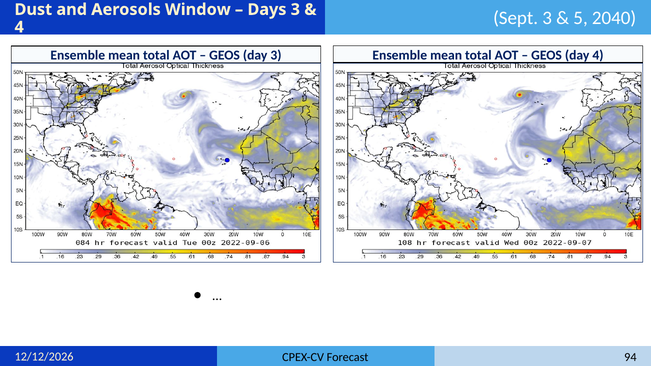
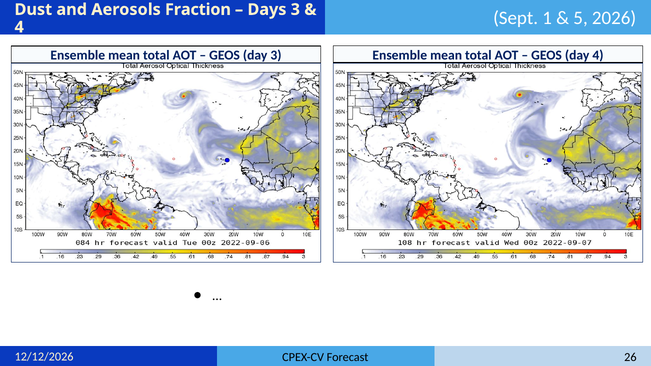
Window: Window -> Fraction (198, 10)
Sept 3: 3 -> 1 (547, 18)
2040: 2040 -> 2026 (614, 18)
94: 94 -> 26 (630, 357)
